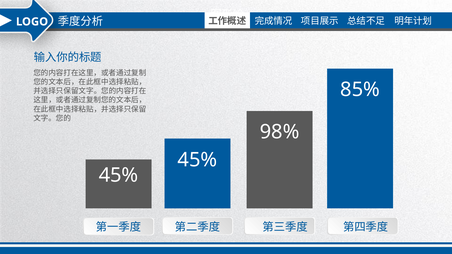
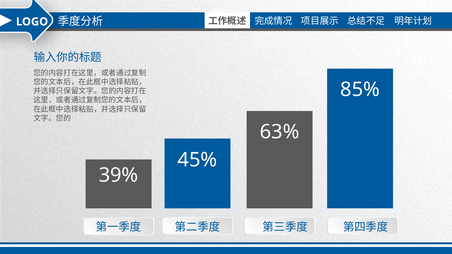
98%: 98% -> 63% (280, 132)
45%: 45% -> 39% (119, 176)
